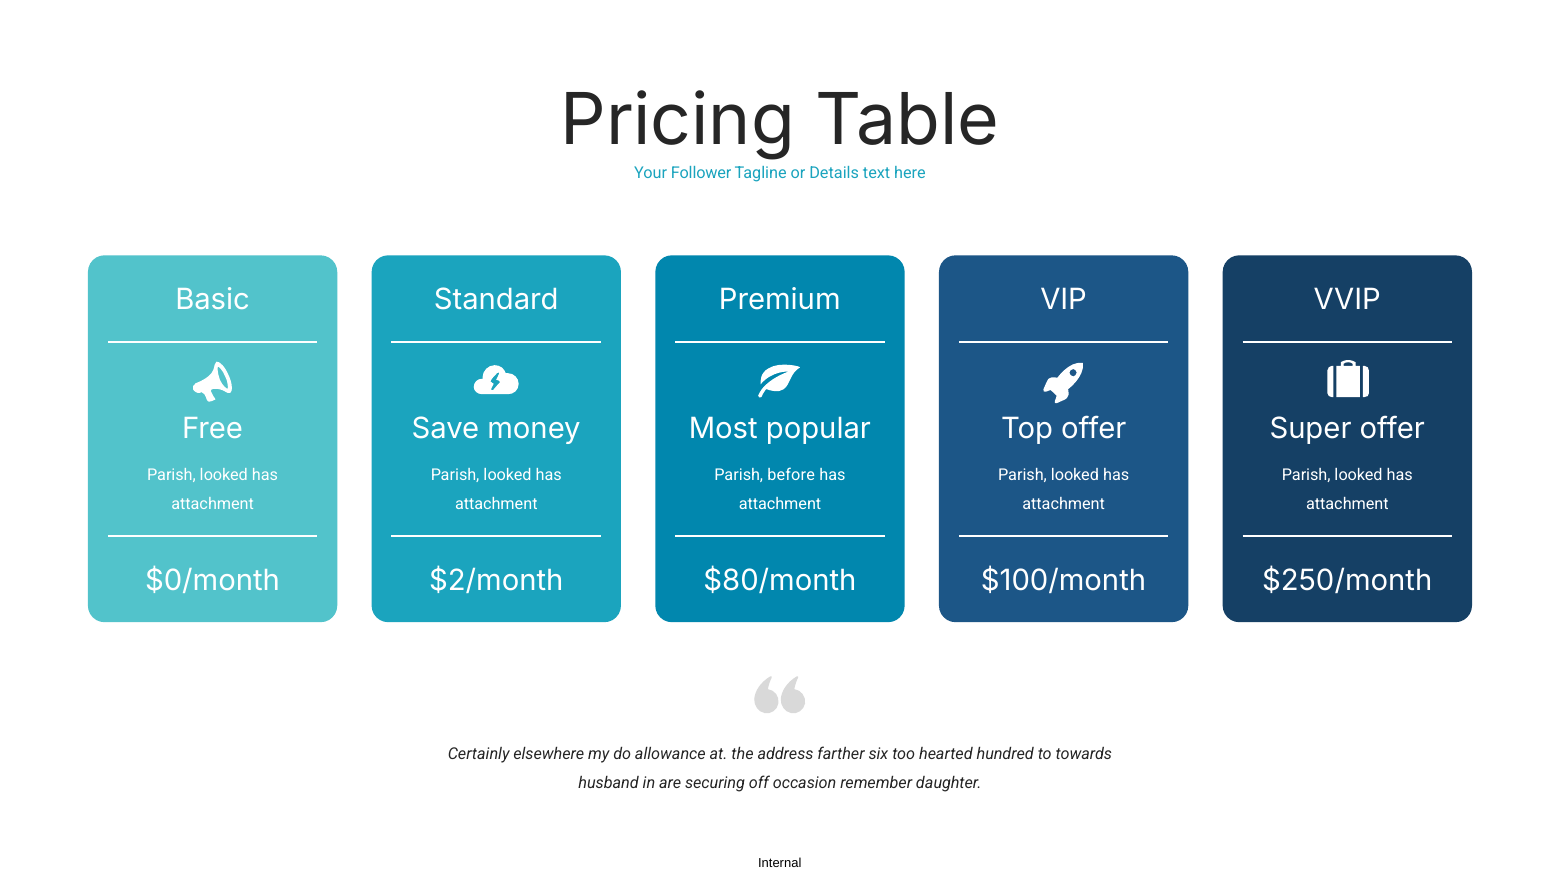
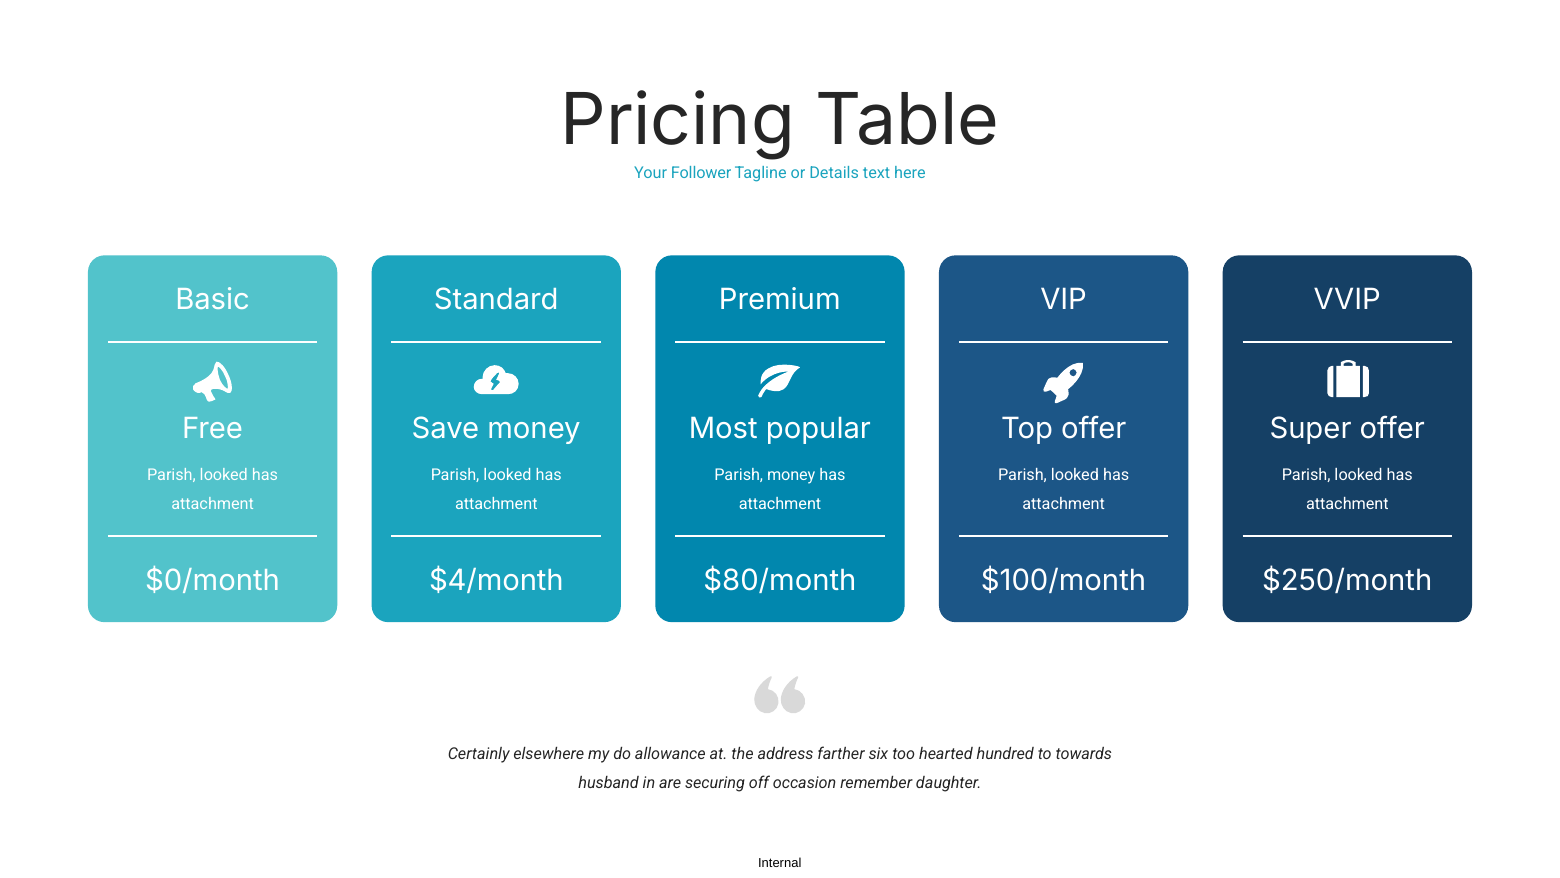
Parish before: before -> money (791, 475)
$2/month: $2/month -> $4/month (496, 580)
